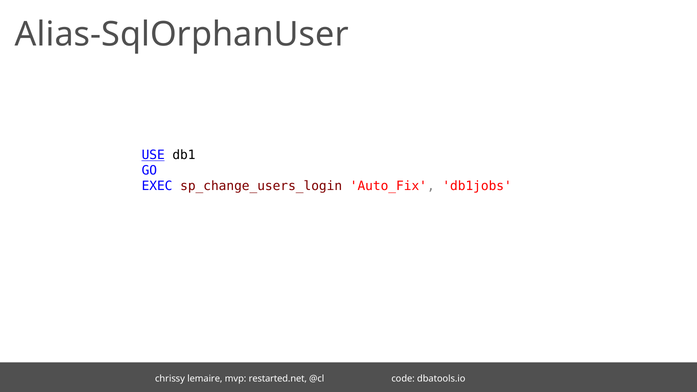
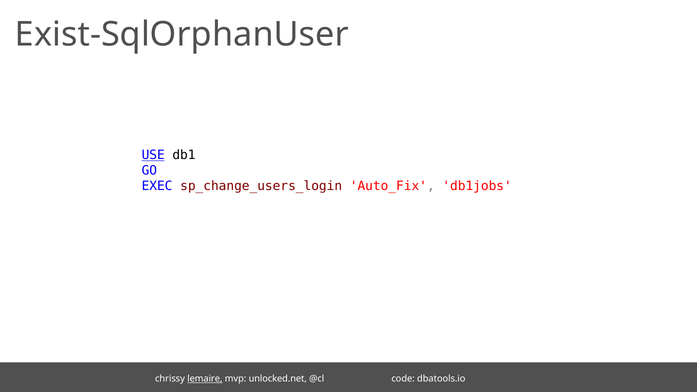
Alias-SqlOrphanUser: Alias-SqlOrphanUser -> Exist-SqlOrphanUser (182, 35)
lemaire underline: none -> present (205, 378)
restarted.net: restarted.net -> unlocked.net (278, 378)
